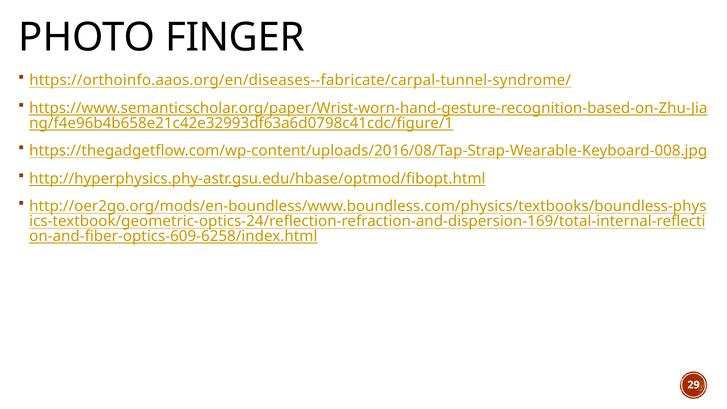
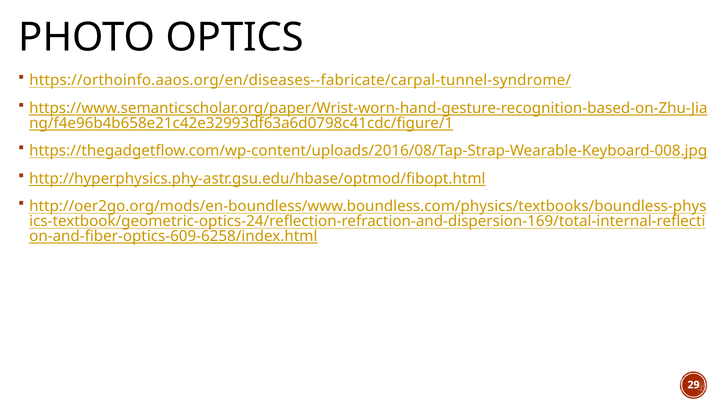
FINGER: FINGER -> OPTICS (235, 37)
